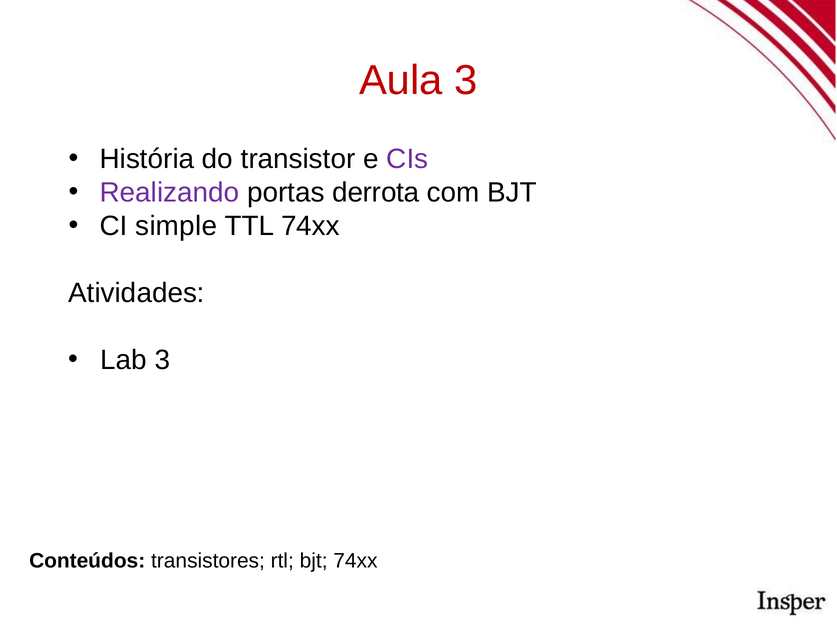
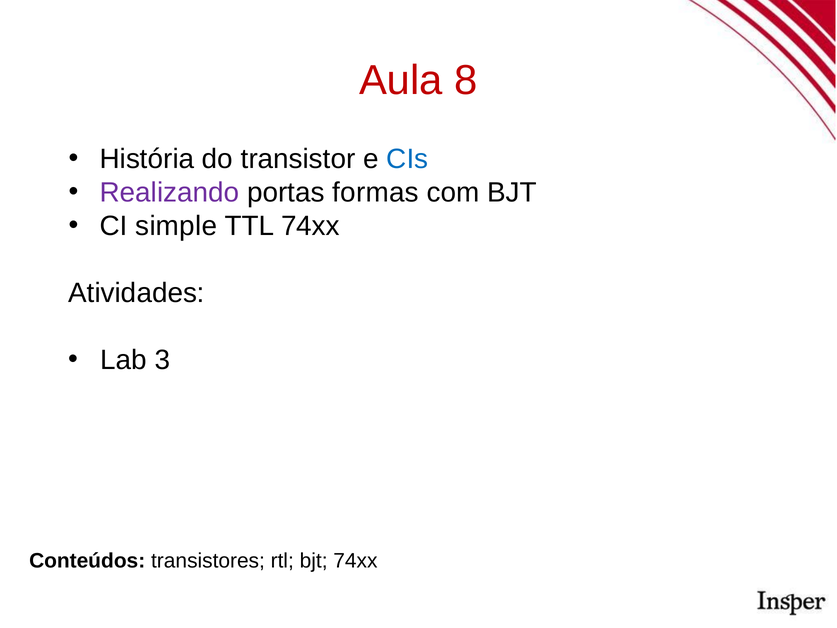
Aula 3: 3 -> 8 (466, 80)
CIs colour: purple -> blue (407, 159)
derrota: derrota -> formas (376, 192)
